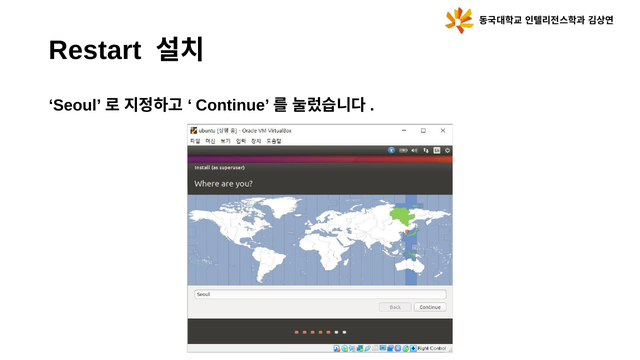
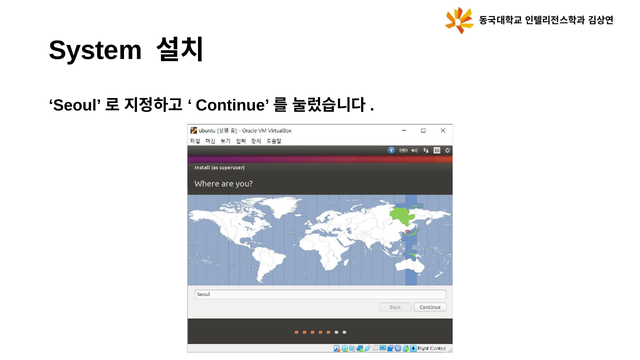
Restart: Restart -> System (95, 50)
